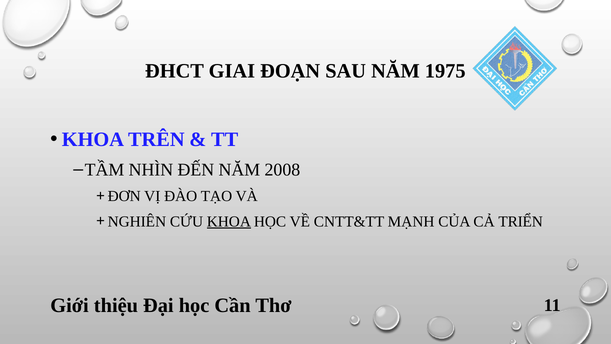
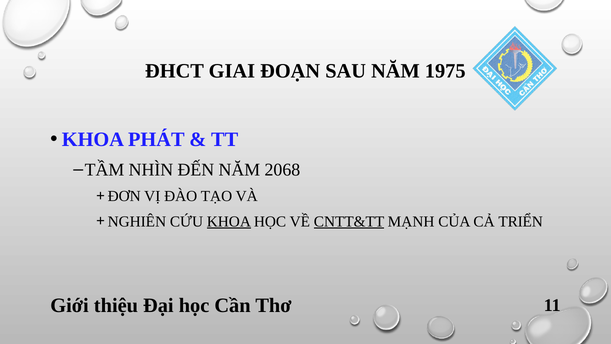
TRÊN: TRÊN -> PHÁT (156, 139)
2008: 2008 -> 2068 (282, 170)
CNTT&TT underline: none -> present (349, 221)
